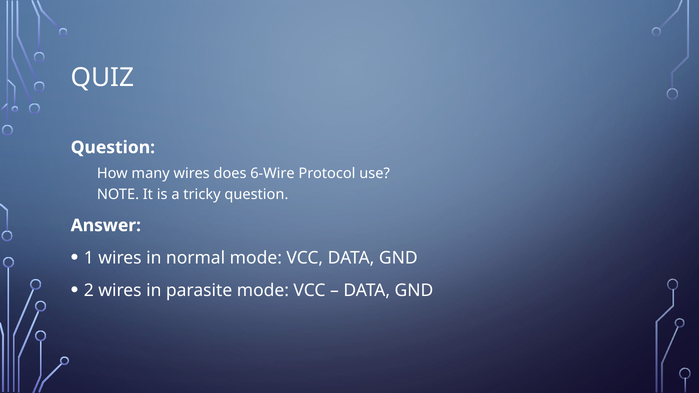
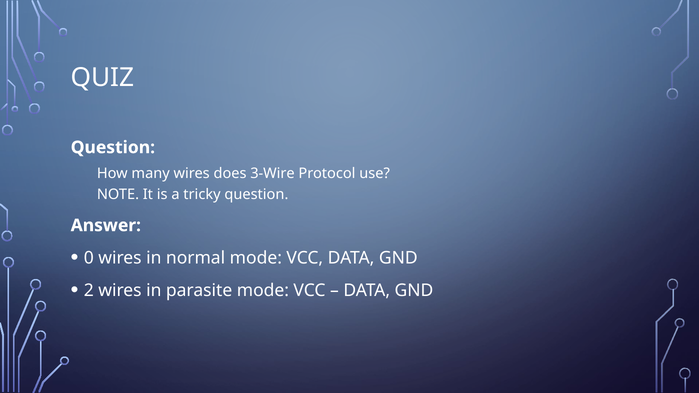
6-Wire: 6-Wire -> 3-Wire (272, 174)
1: 1 -> 0 (89, 258)
